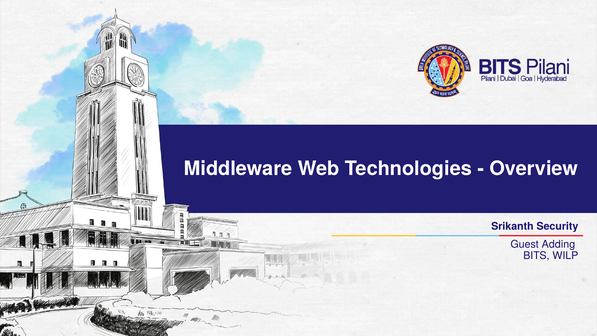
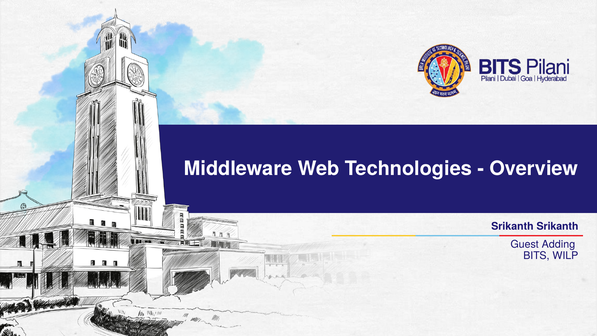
Srikanth Security: Security -> Srikanth (557, 226)
